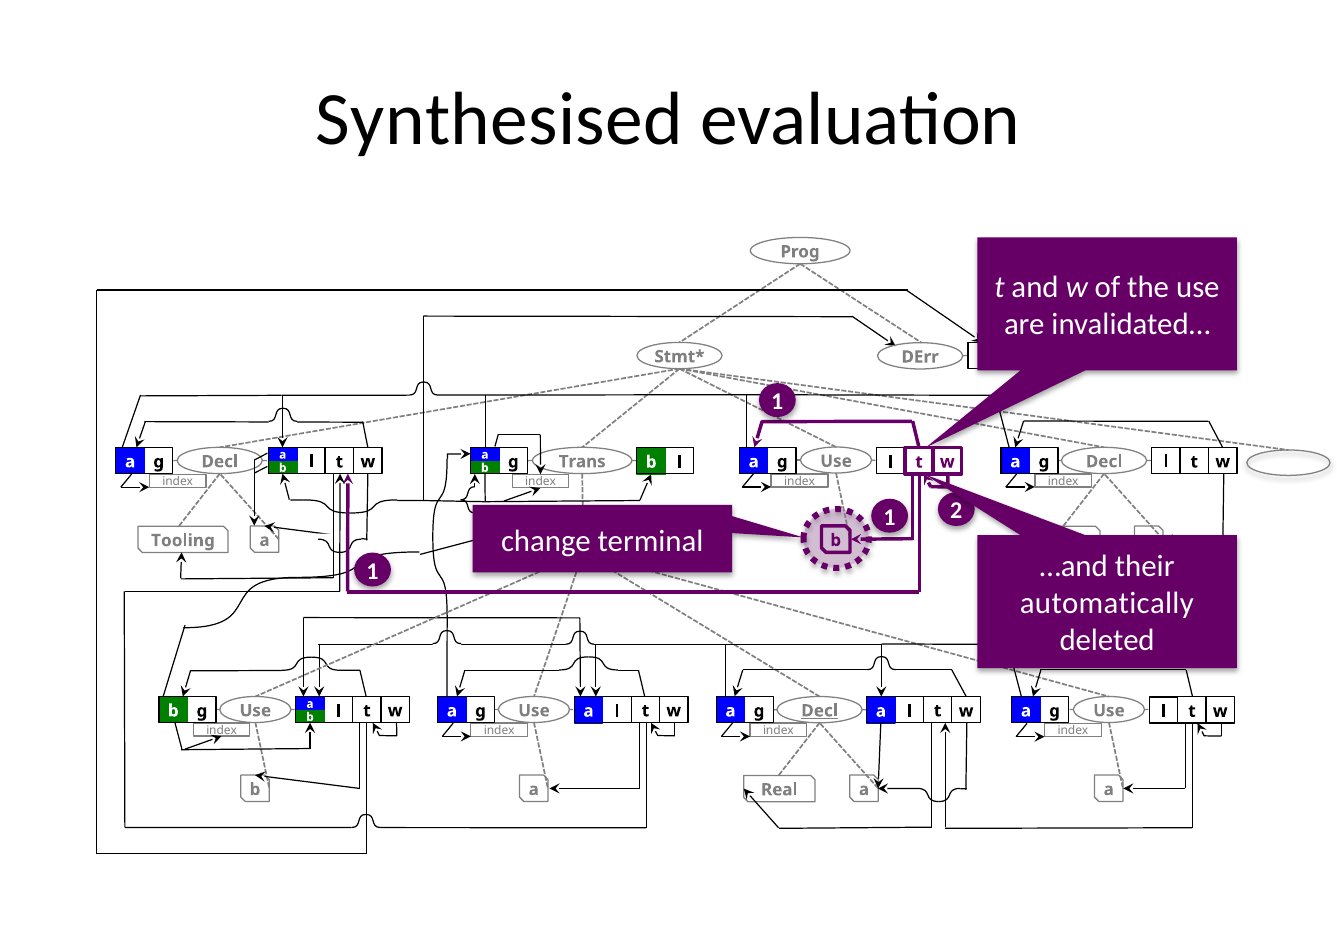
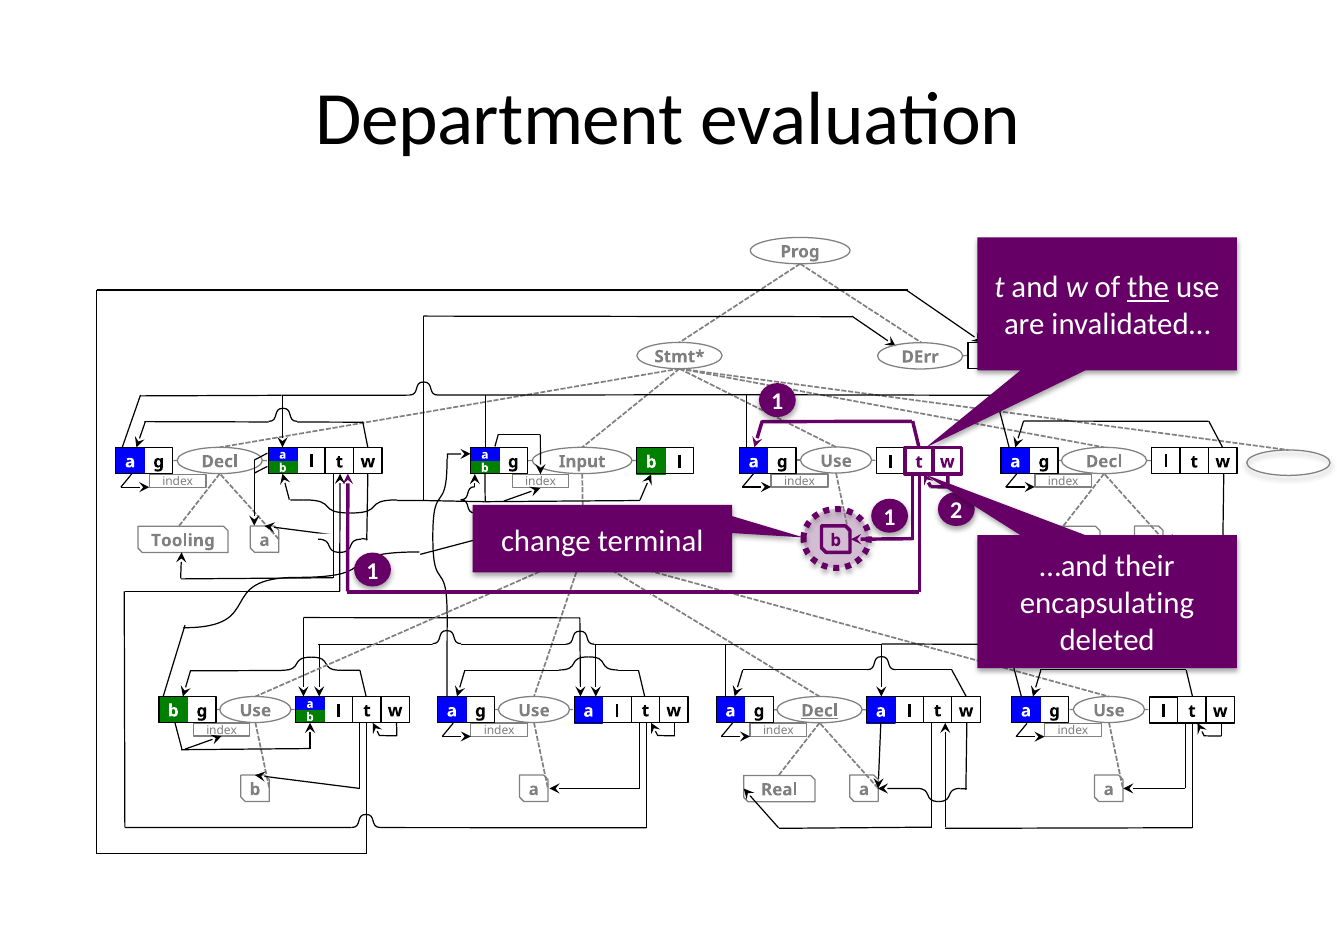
Synthesised: Synthesised -> Department (500, 119)
the underline: none -> present (1148, 288)
Trans: Trans -> Input (582, 462)
automatically: automatically -> encapsulating (1107, 604)
